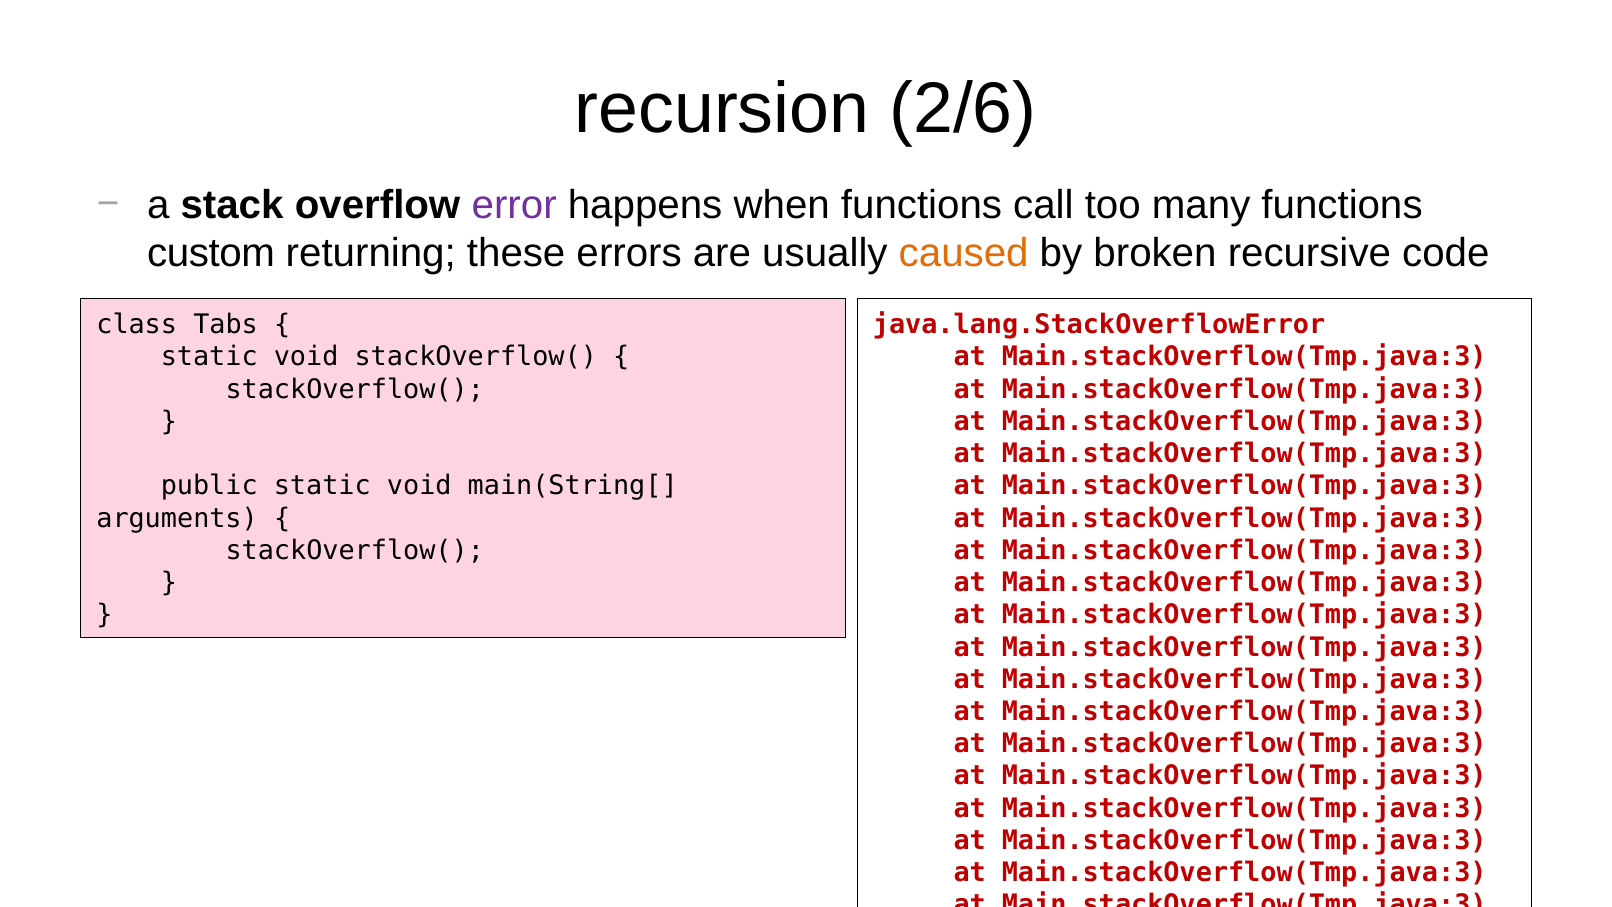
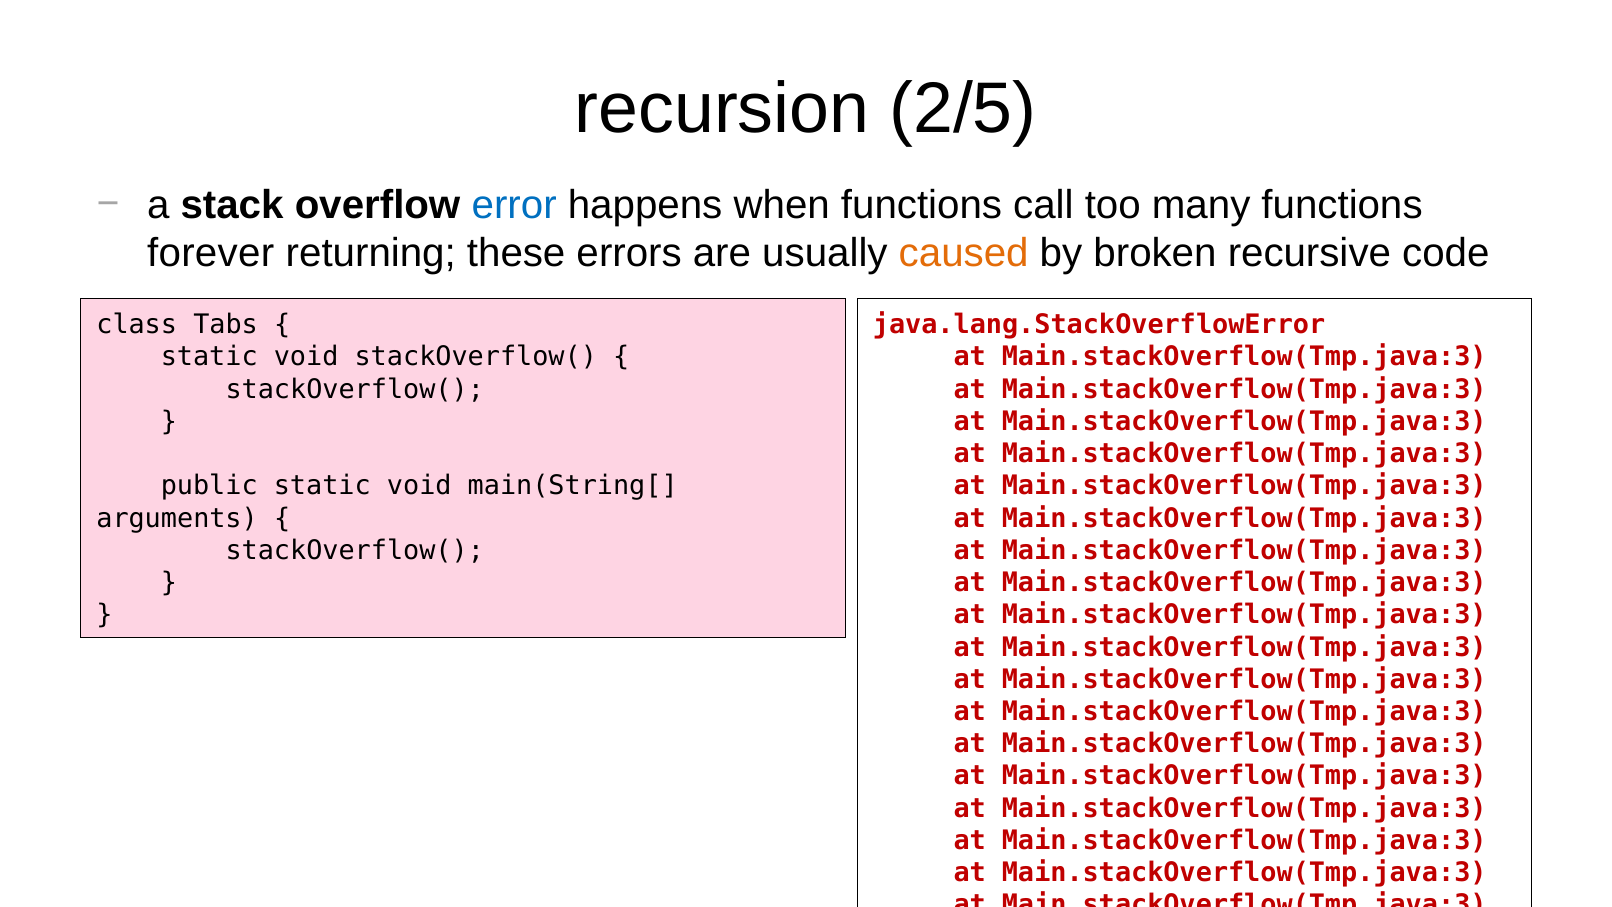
2/6: 2/6 -> 2/5 (963, 109)
error colour: purple -> blue (514, 205)
custom: custom -> forever (211, 253)
